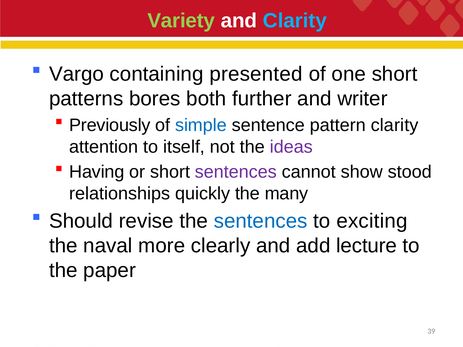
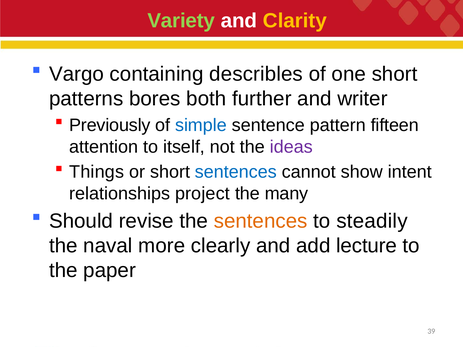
Clarity colour: light blue -> yellow (295, 21)
presented: presented -> describles (256, 74)
pattern clarity: clarity -> fifteen (395, 125)
Having: Having -> Things (97, 172)
sentences colour: purple -> blue (236, 172)
stood: stood -> intent (410, 172)
quickly: quickly -> project (202, 194)
sentences colour: blue -> orange (261, 221)
exciting: exciting -> steadily (372, 221)
